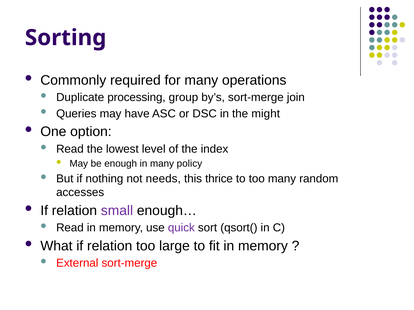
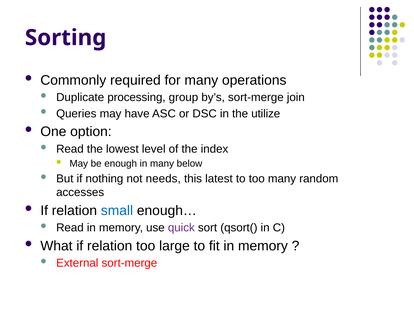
might: might -> utilize (266, 114)
policy: policy -> below (190, 164)
thrice: thrice -> latest (219, 179)
small colour: purple -> blue (117, 211)
